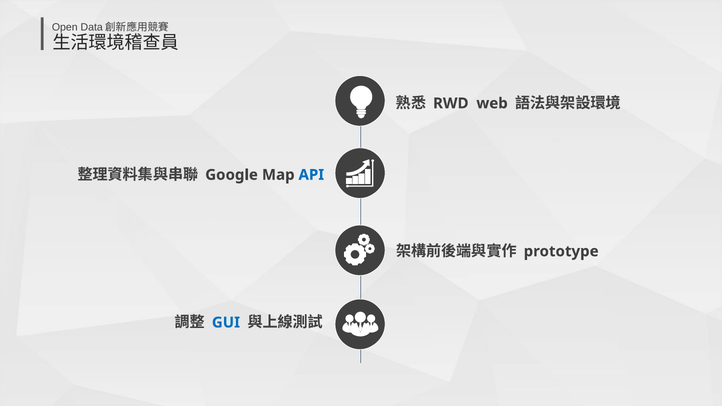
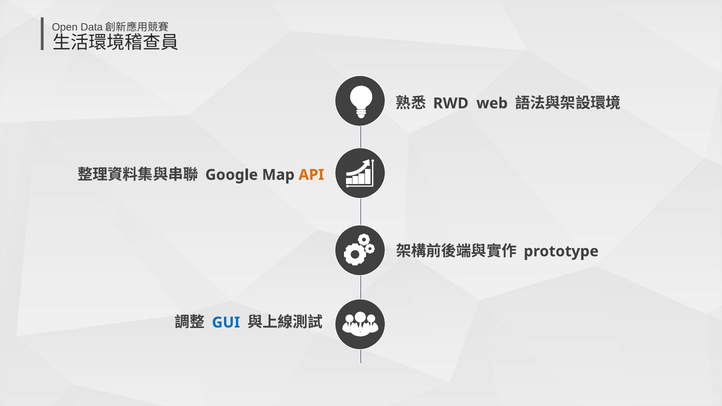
API colour: blue -> orange (311, 175)
